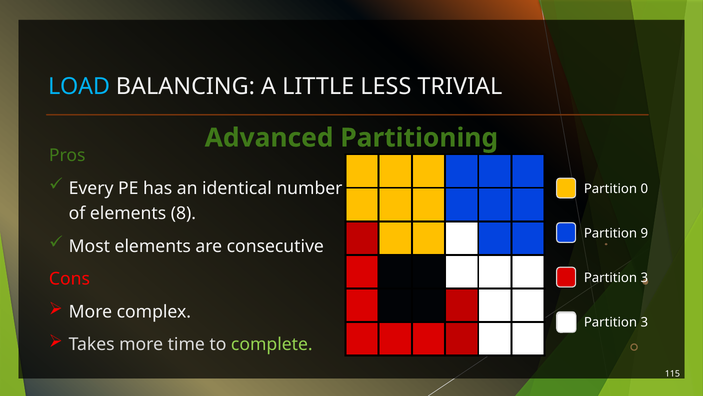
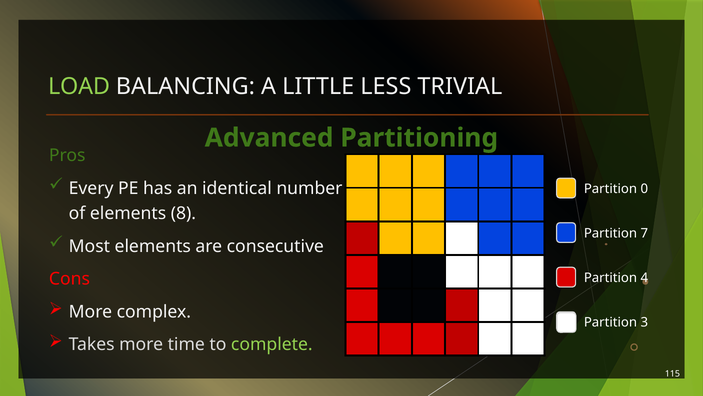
LOAD colour: light blue -> light green (79, 86)
9: 9 -> 7 (644, 233)
3: 3 -> 4 (644, 277)
